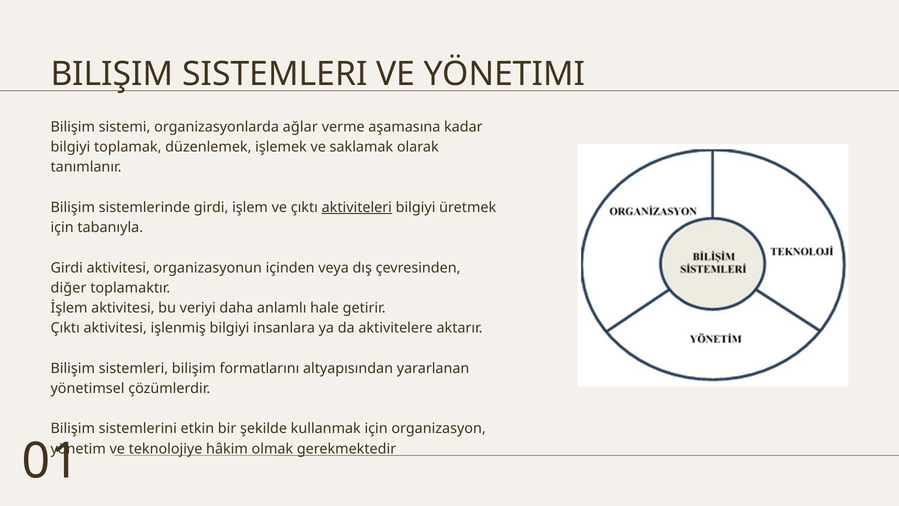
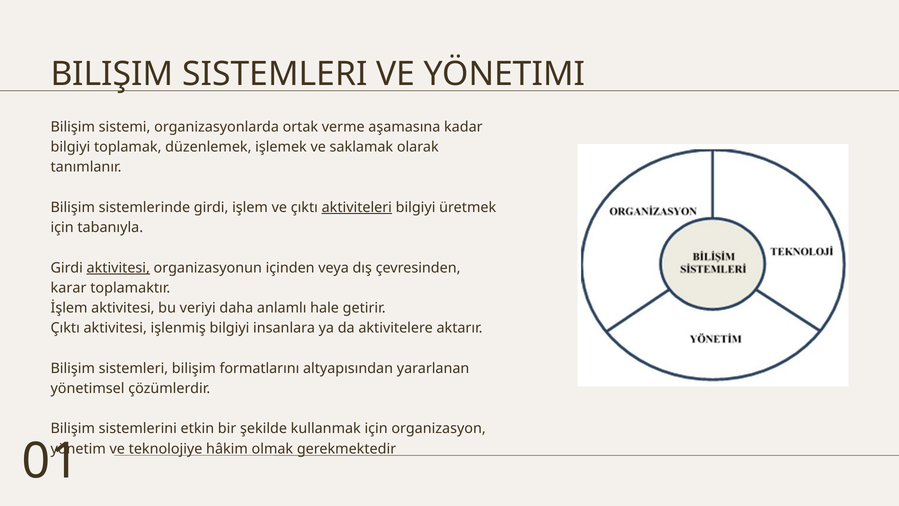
ağlar: ağlar -> ortak (300, 127)
aktivitesi underline: none -> present (118, 268)
diğer: diğer -> karar (69, 288)
